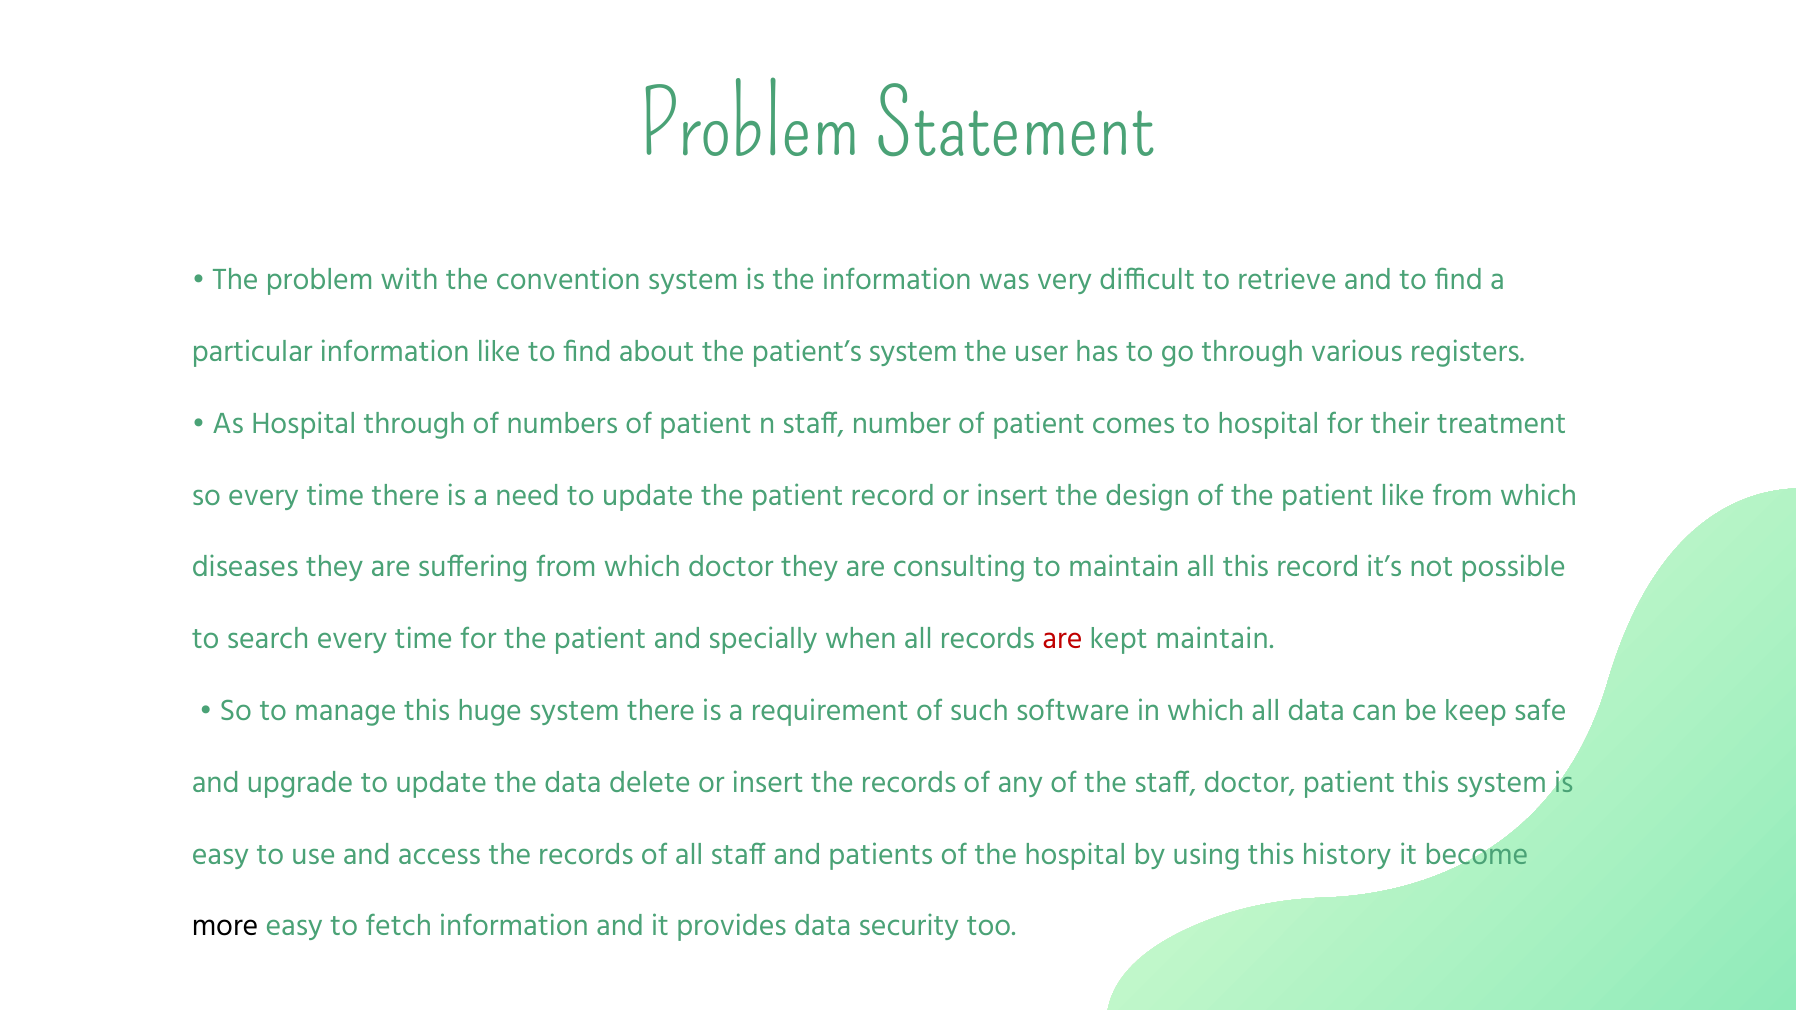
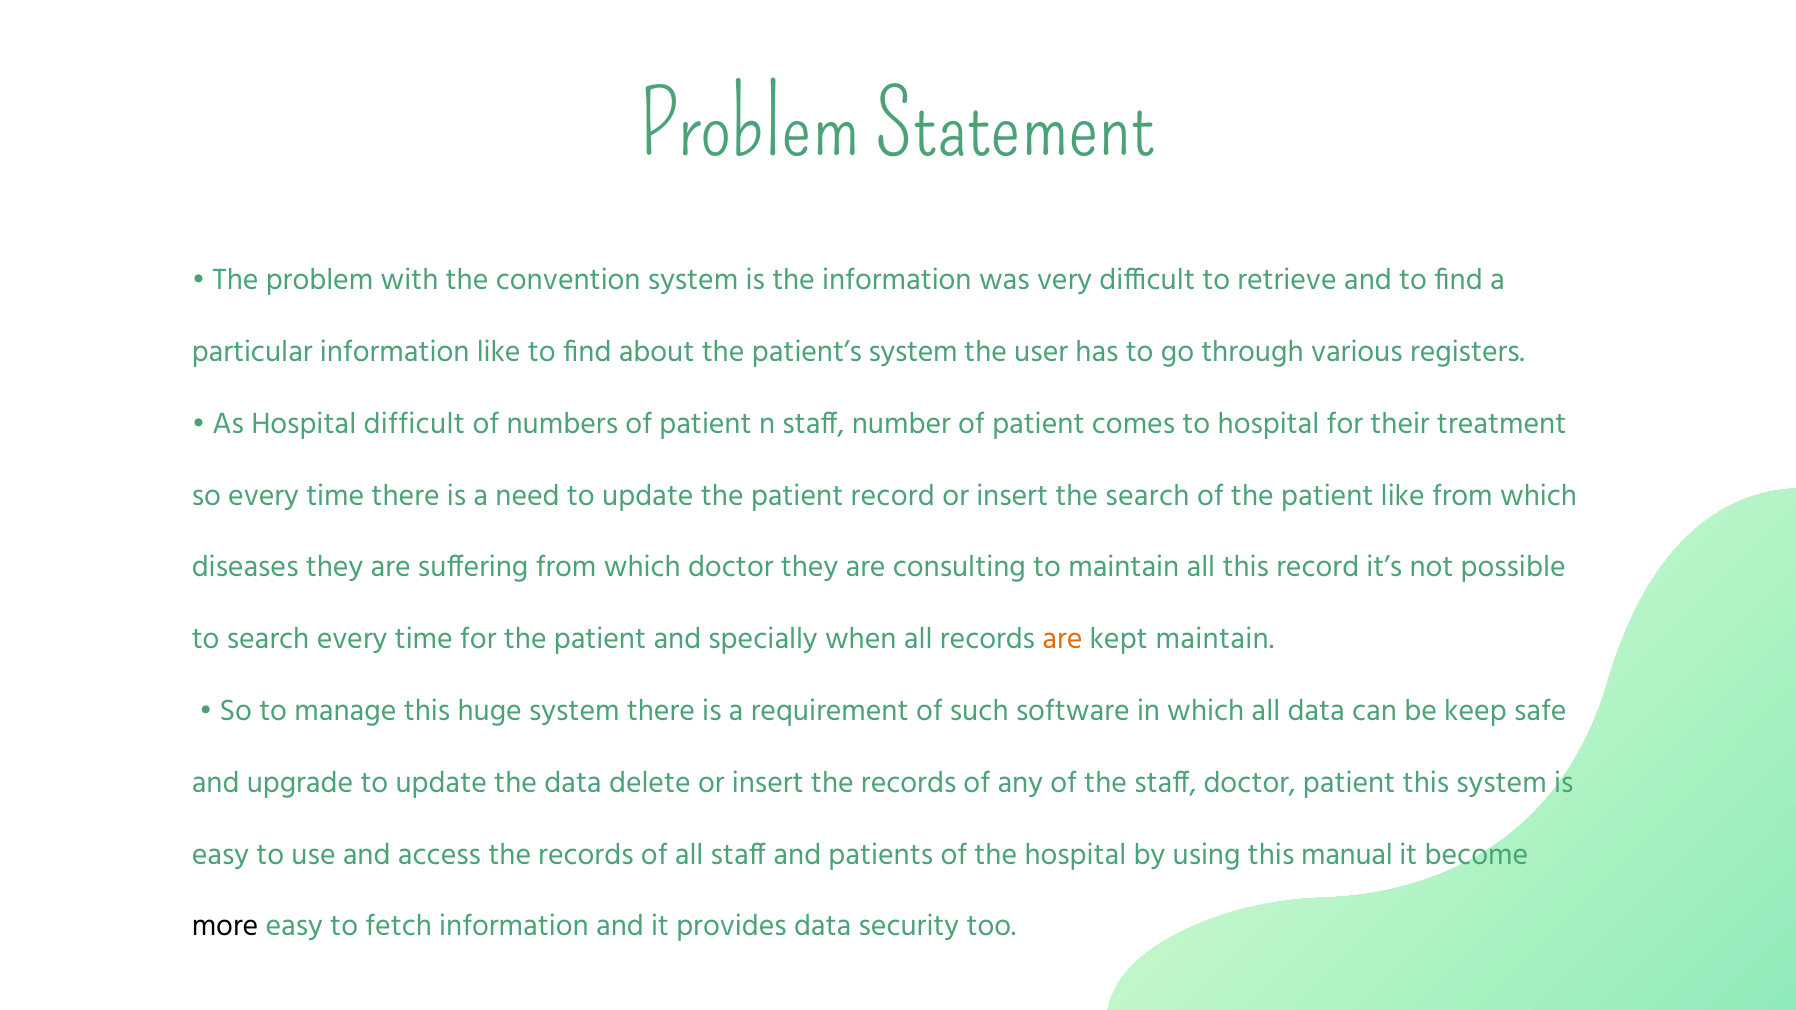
Hospital through: through -> difficult (414, 424)
the design: design -> search (1148, 495)
are colour: red -> orange (1062, 639)
history: history -> manual (1347, 855)
